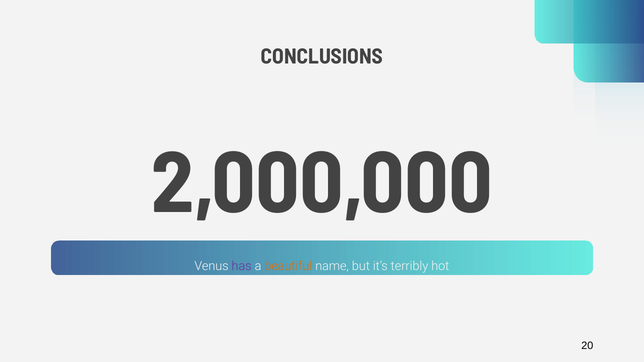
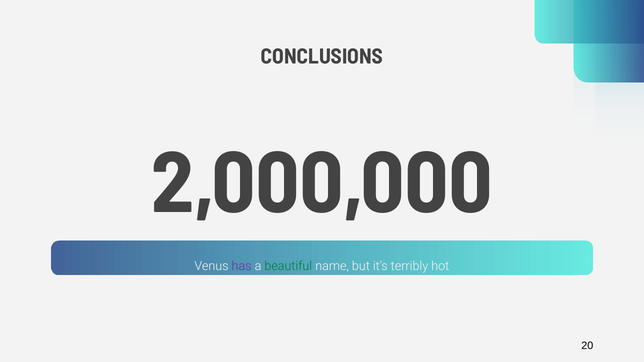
beautiful colour: orange -> green (288, 266)
